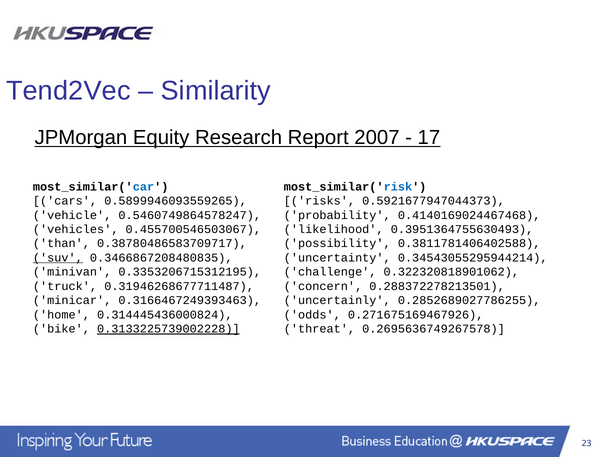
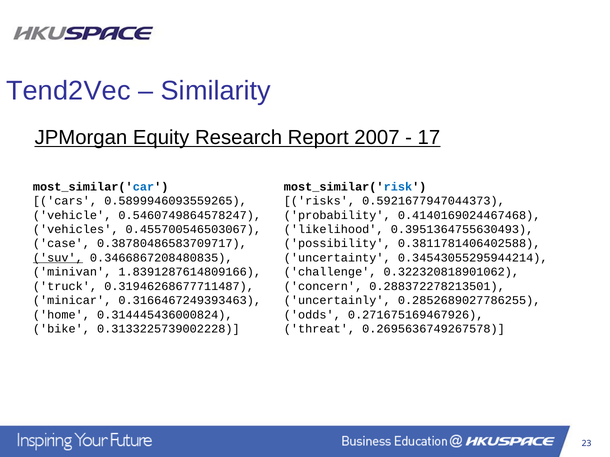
than: than -> case (61, 244)
0.3353206715312195: 0.3353206715312195 -> 1.8391287614809166 (190, 272)
0.3133225739002228 underline: present -> none (168, 329)
